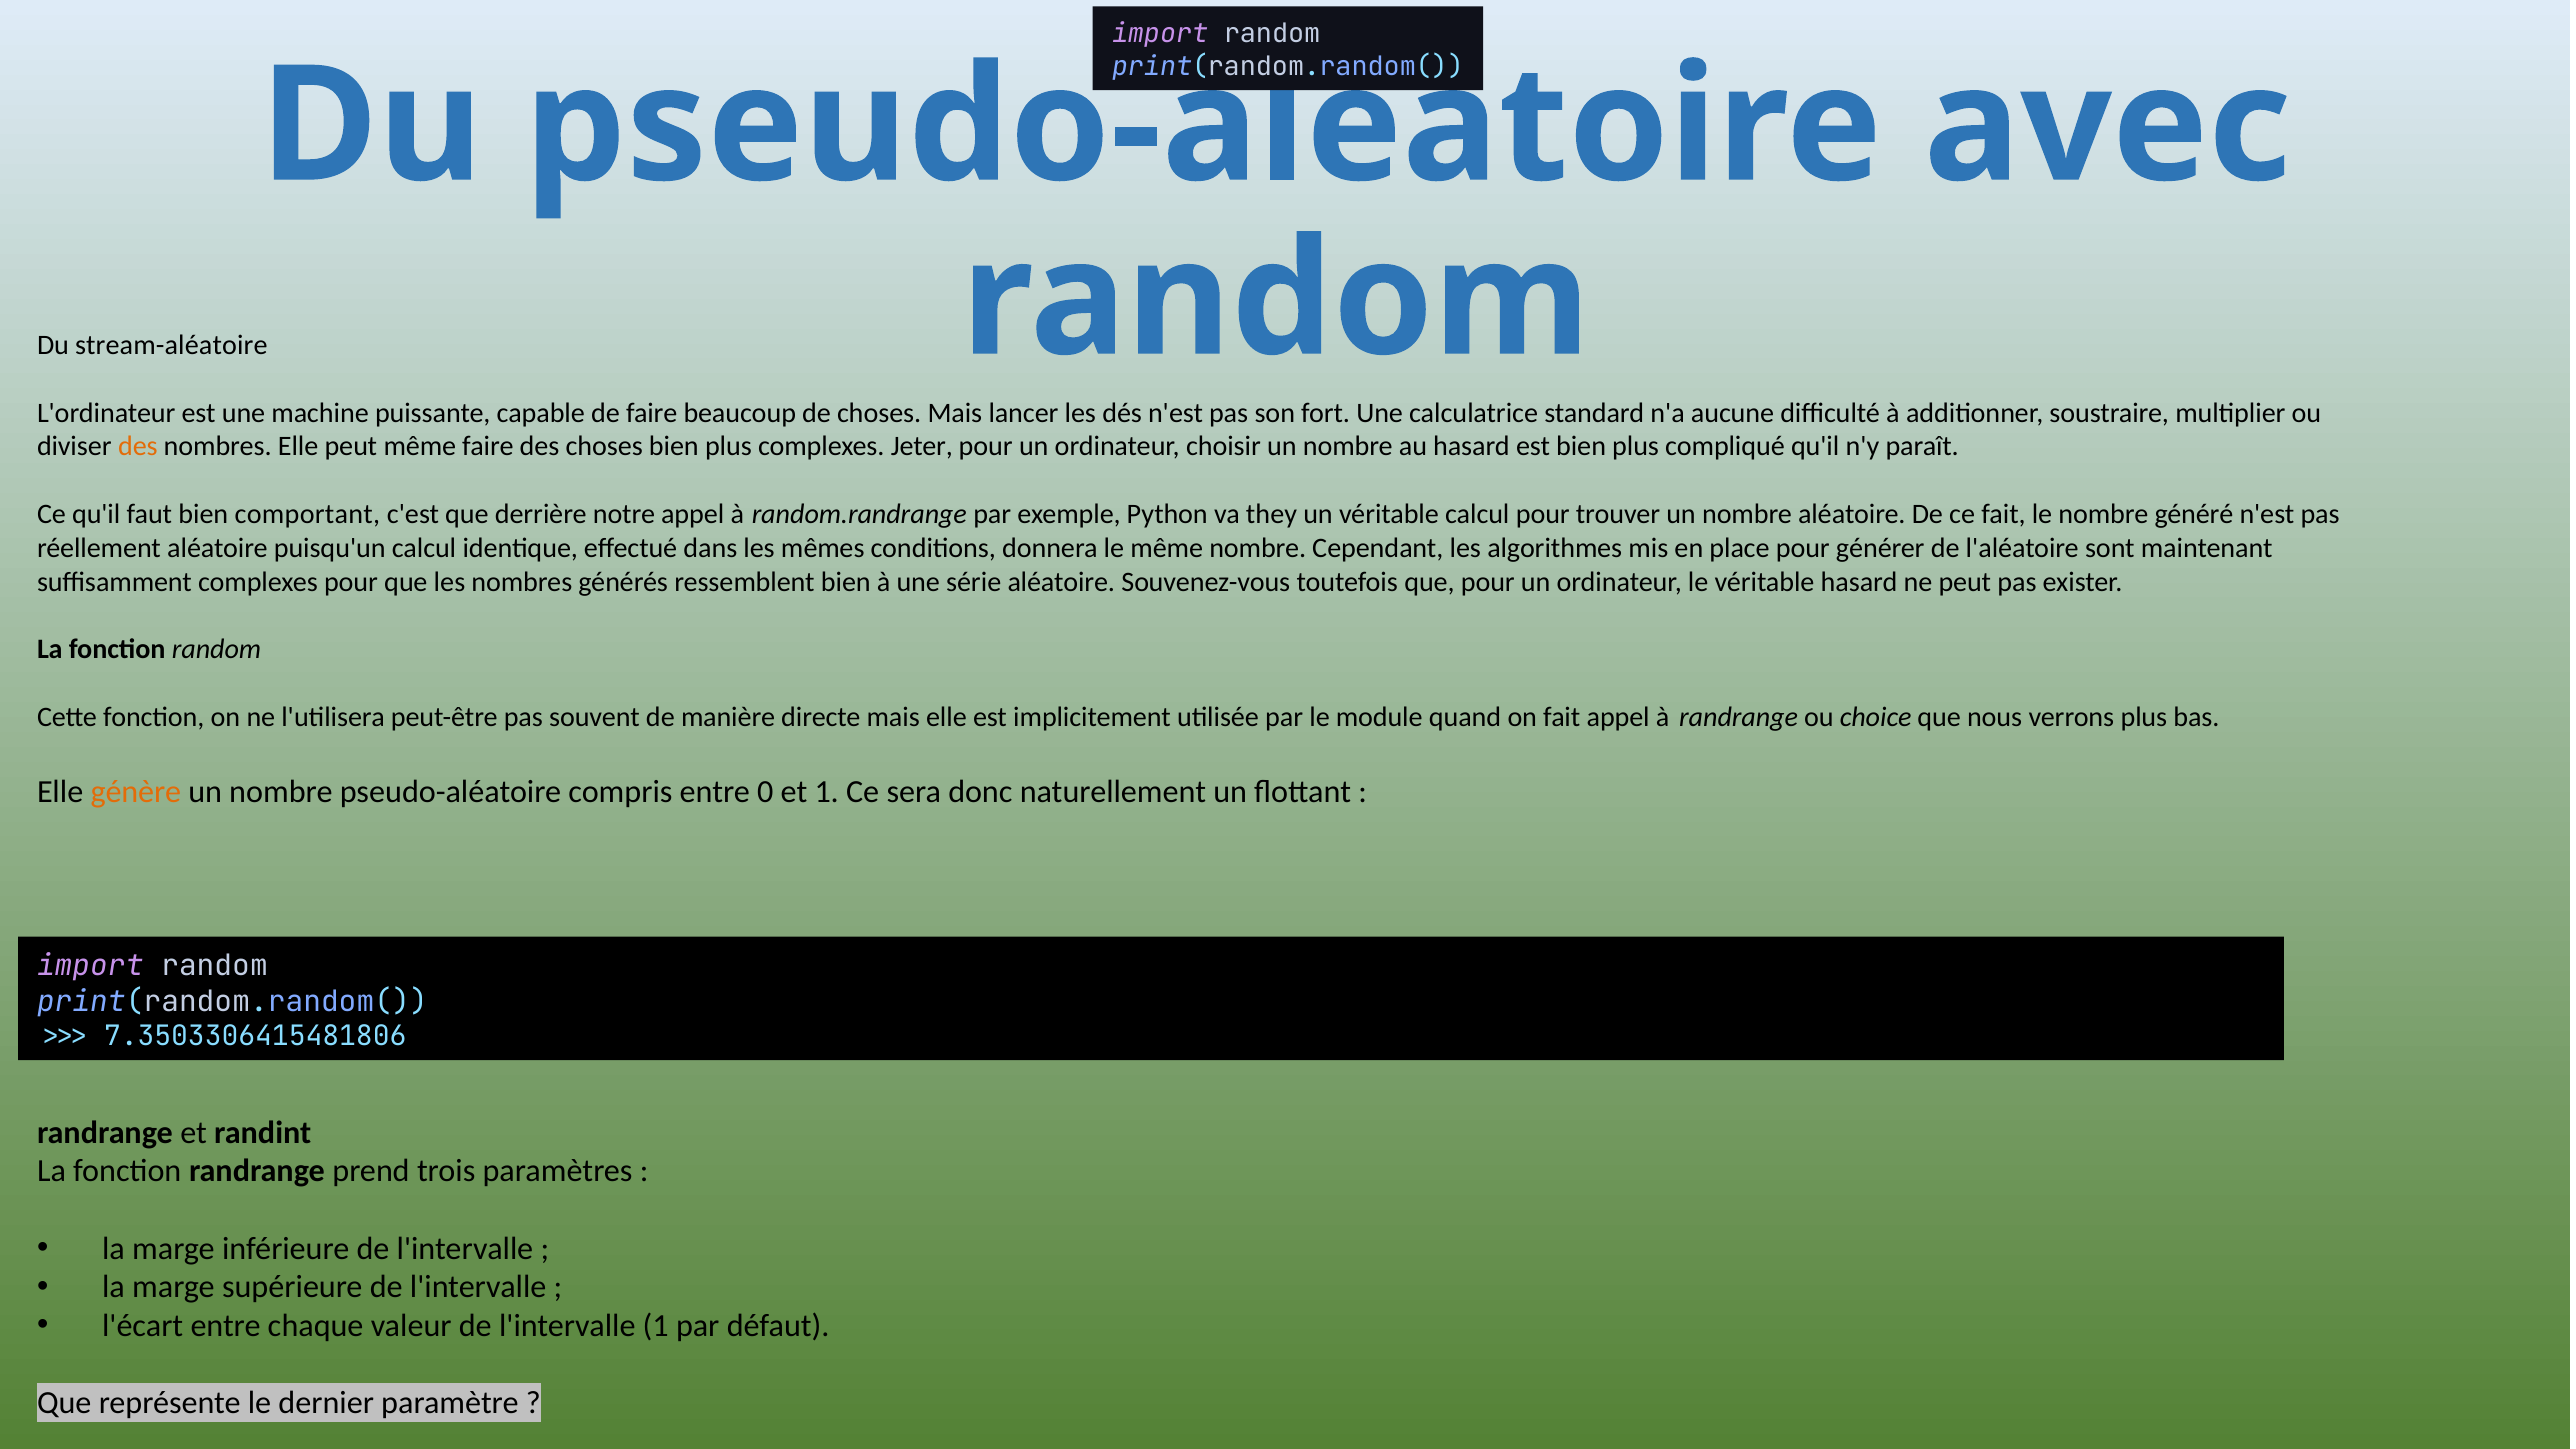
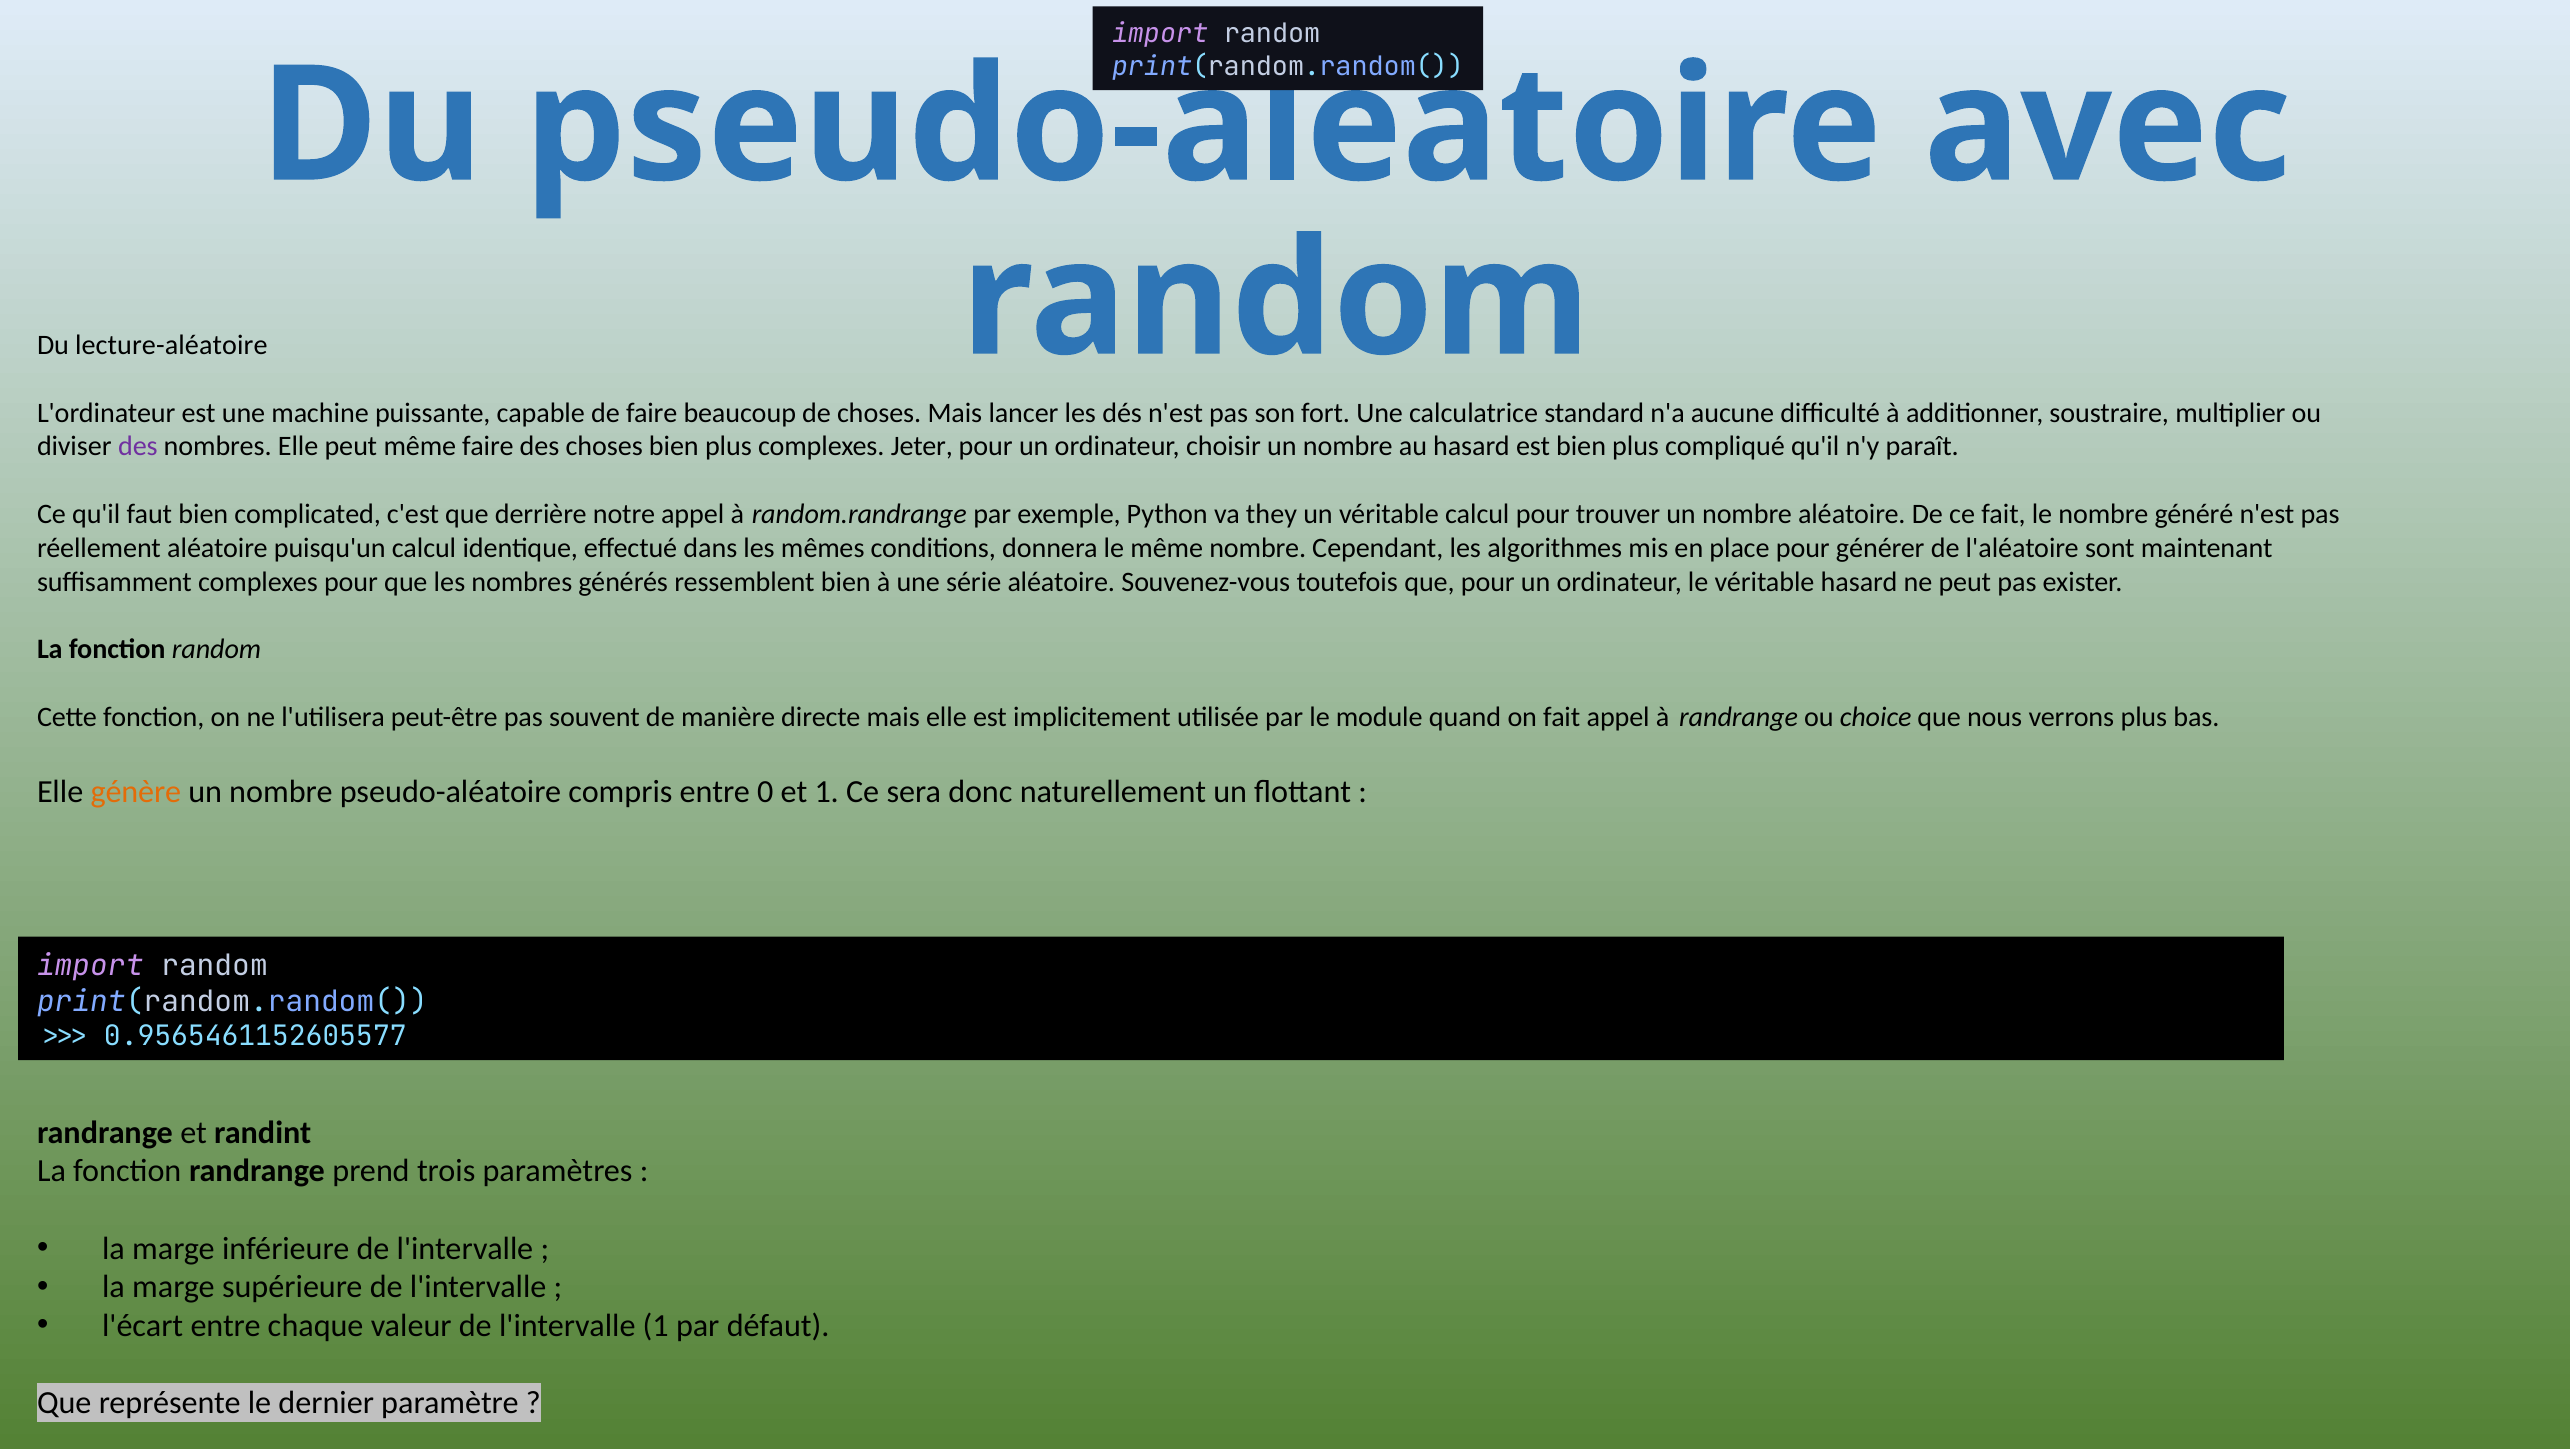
stream-aléatoire: stream-aléatoire -> lecture-aléatoire (171, 345)
des colour: orange -> purple (138, 447)
comportant: comportant -> complicated (308, 514)
7.3503306415481806: 7.3503306415481806 -> 0.9565461152605577 (255, 1036)
